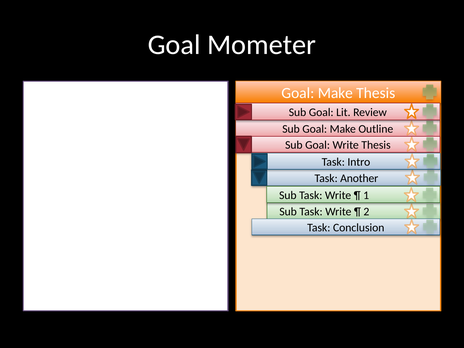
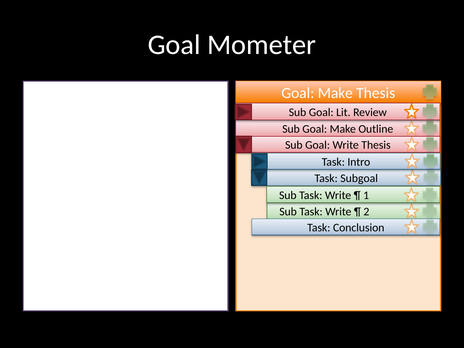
Another: Another -> Subgoal (359, 178)
